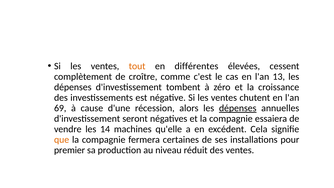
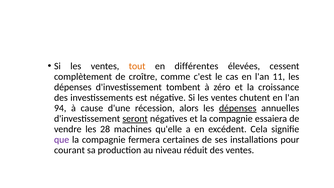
13: 13 -> 11 (279, 77)
69: 69 -> 94 (60, 108)
seront underline: none -> present (135, 119)
14: 14 -> 28 (105, 129)
que colour: orange -> purple (62, 140)
premier: premier -> courant (69, 150)
